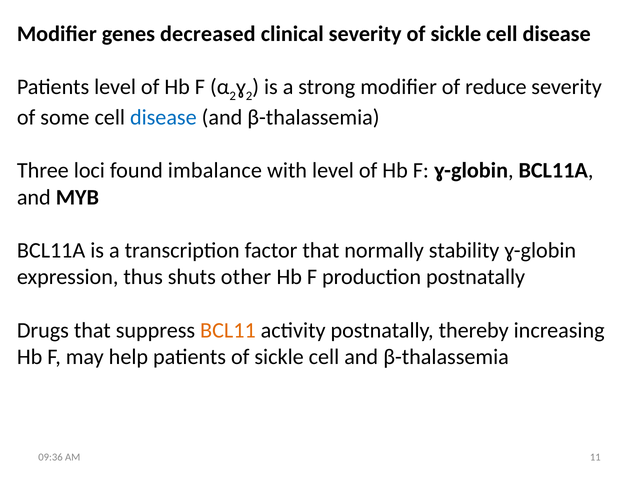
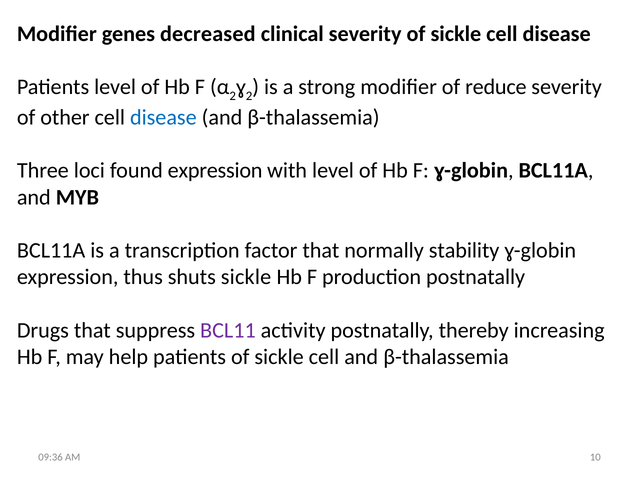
some: some -> other (65, 117)
found imbalance: imbalance -> expression (215, 171)
shuts other: other -> sickle (246, 277)
BCL11 colour: orange -> purple (228, 330)
11: 11 -> 10 (595, 458)
